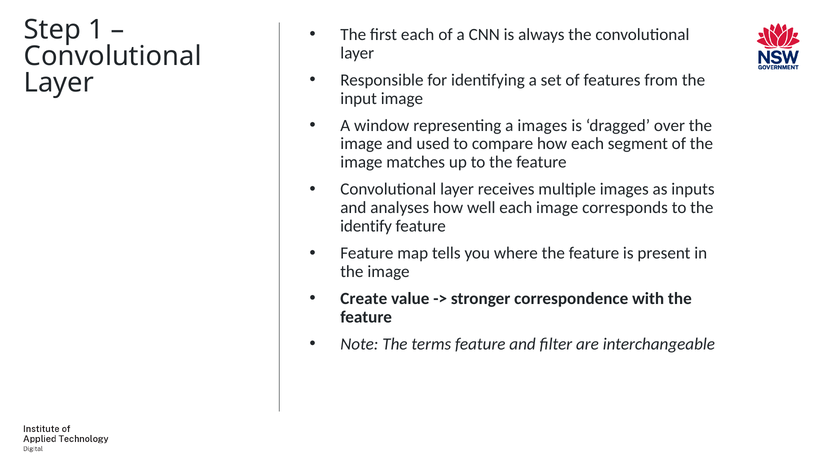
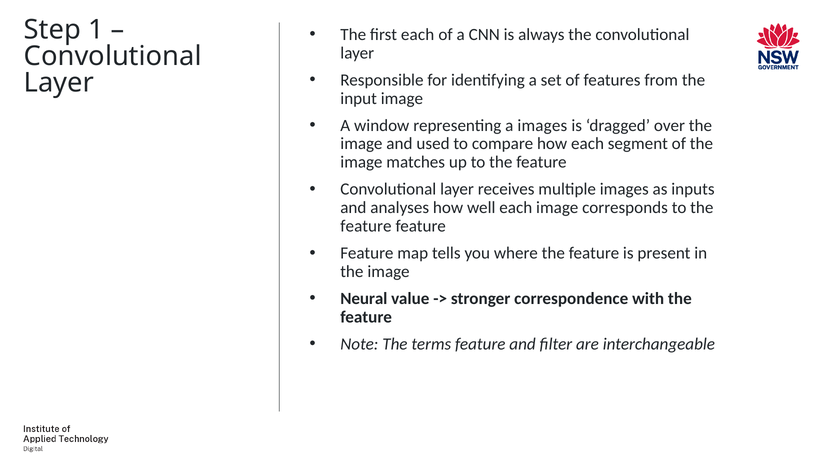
identify: identify -> feature (366, 226)
Create: Create -> Neural (364, 299)
